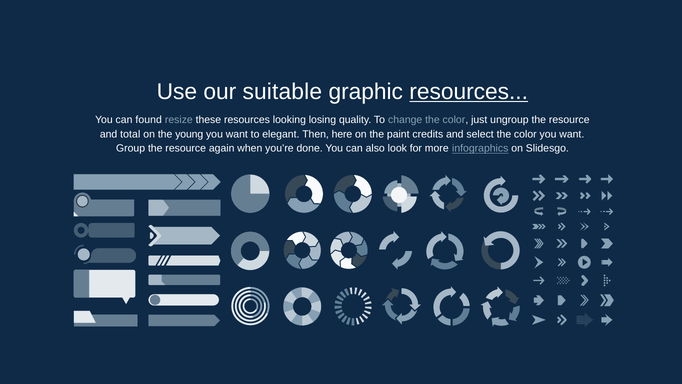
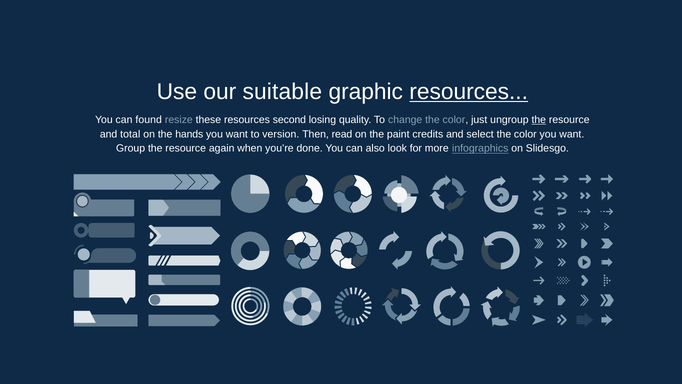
looking: looking -> second (289, 120)
the underline: none -> present (539, 120)
young: young -> hands (189, 134)
elegant: elegant -> version (281, 134)
here: here -> read (342, 134)
